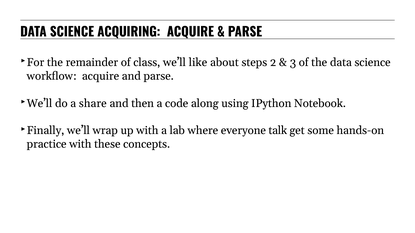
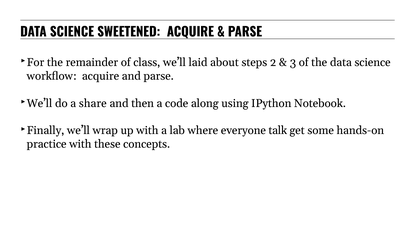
ACQUIRING: ACQUIRING -> SWEETENED (129, 32)
like: like -> laid (198, 62)
